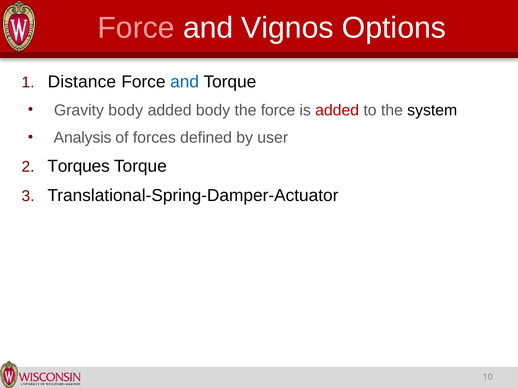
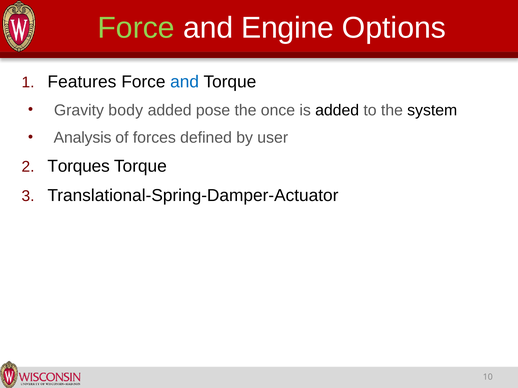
Force colour: pink -> light green (136, 28)
Vignos: Vignos -> Engine (288, 28)
Distance: Distance -> Features (82, 82)
added body: body -> pose (213, 110)
the force: force -> once (278, 110)
added colour: red -> black (337, 110)
